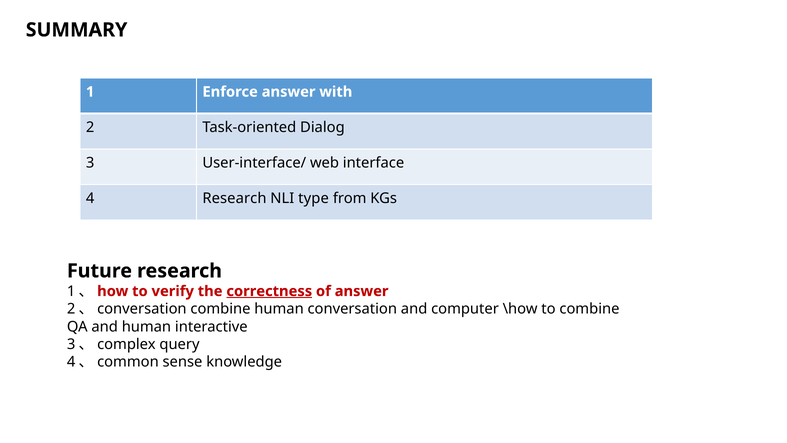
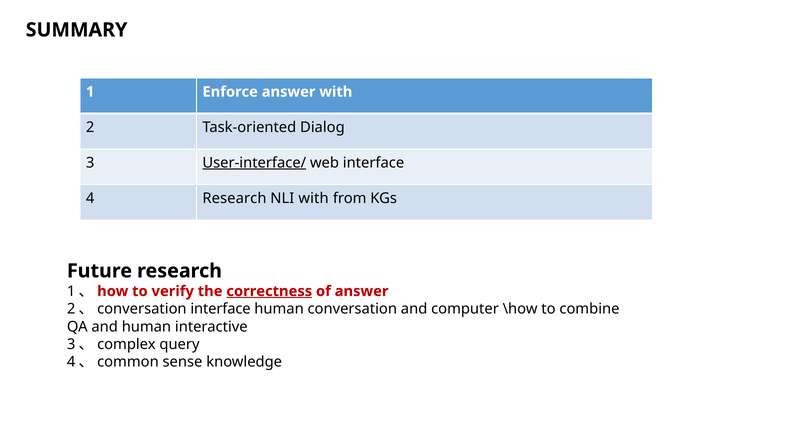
User-interface/ underline: none -> present (254, 163)
NLI type: type -> with (314, 198)
2、conversation combine: combine -> interface (221, 309)
